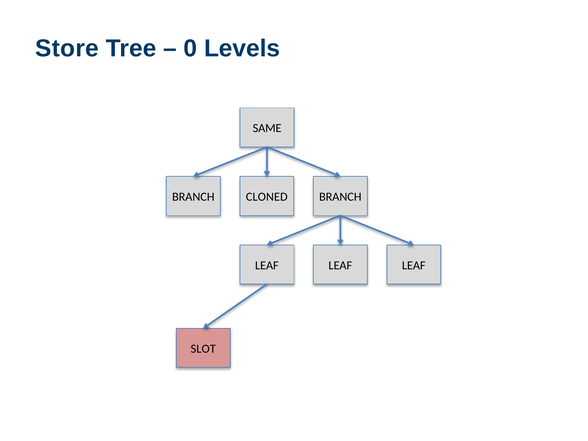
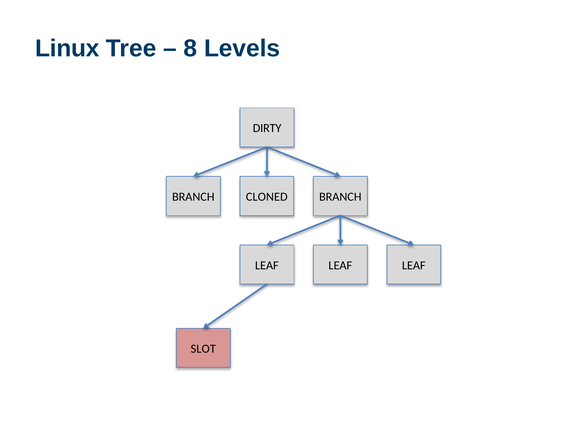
Store: Store -> Linux (67, 48)
0: 0 -> 8 (190, 48)
SAME: SAME -> DIRTY (267, 128)
